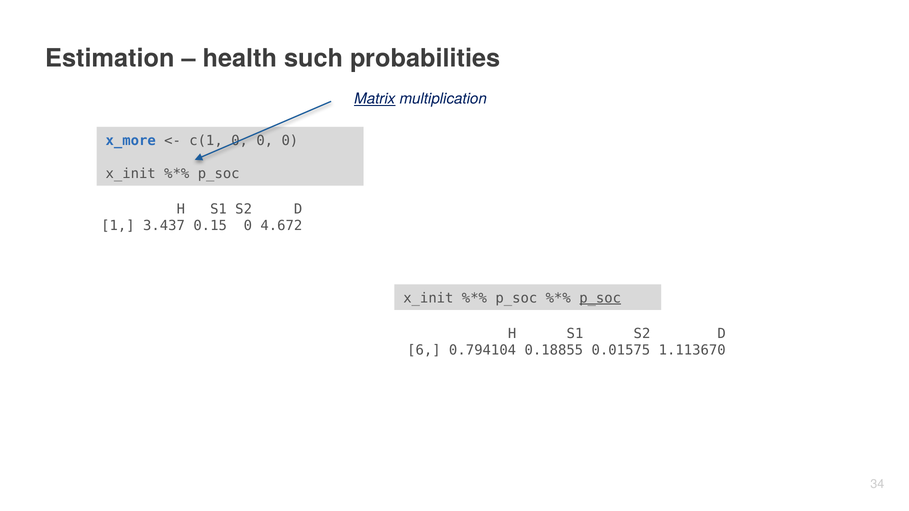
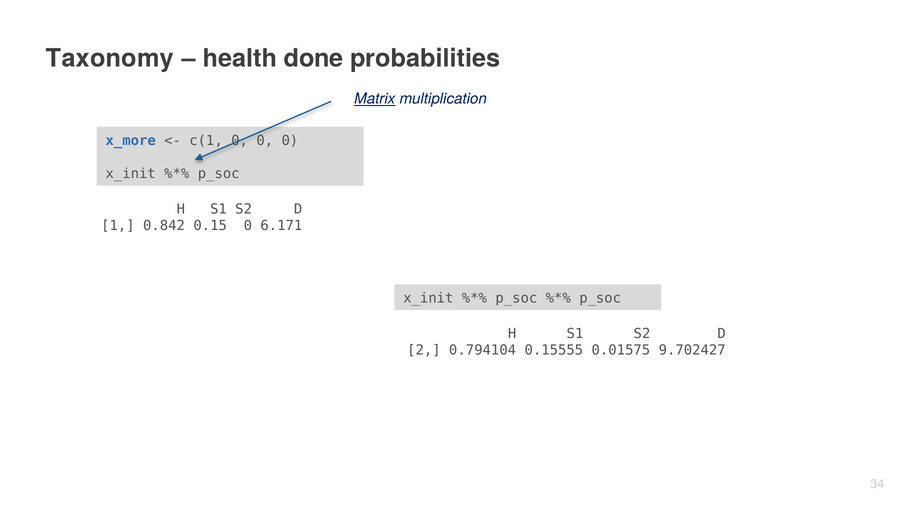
Estimation: Estimation -> Taxonomy (110, 59)
such: such -> done (314, 59)
3.437: 3.437 -> 0.842 (164, 226)
4.672: 4.672 -> 6.171 (281, 226)
p_soc underline: present -> none (600, 298)
6: 6 -> 2 (424, 350)
0.18855: 0.18855 -> 0.15555 (554, 350)
1.113670: 1.113670 -> 9.702427 (692, 350)
